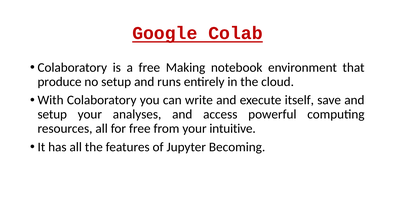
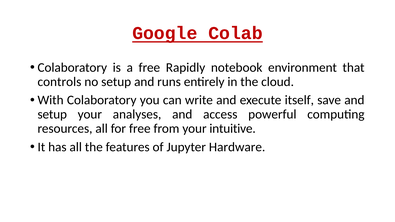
Making: Making -> Rapidly (186, 68)
produce: produce -> controls (59, 82)
Becoming: Becoming -> Hardware (237, 147)
